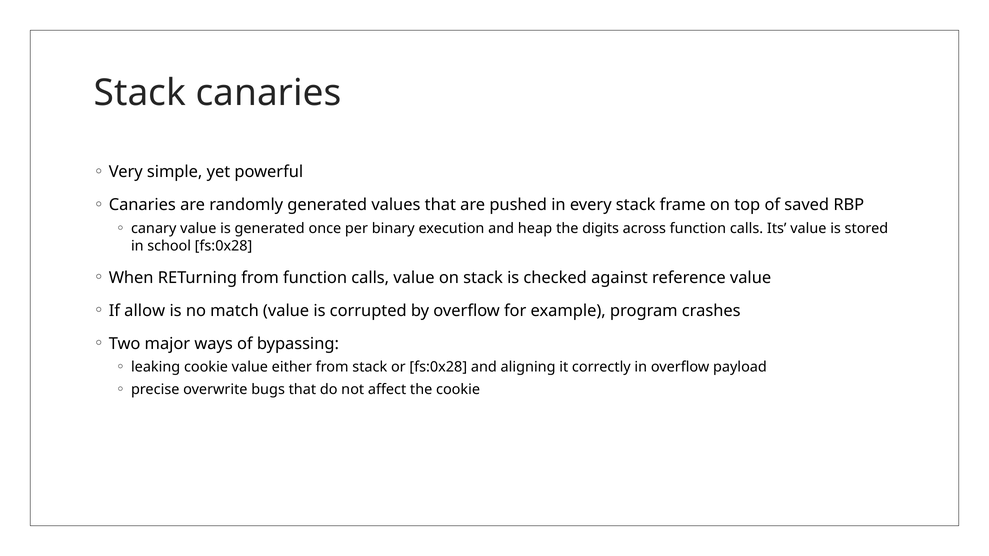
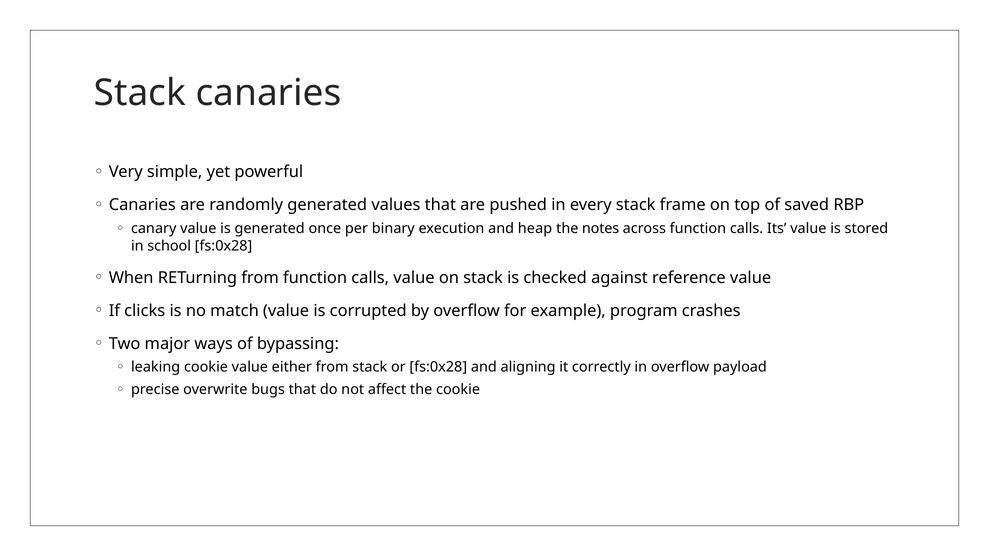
digits: digits -> notes (601, 229)
allow: allow -> clicks (145, 311)
